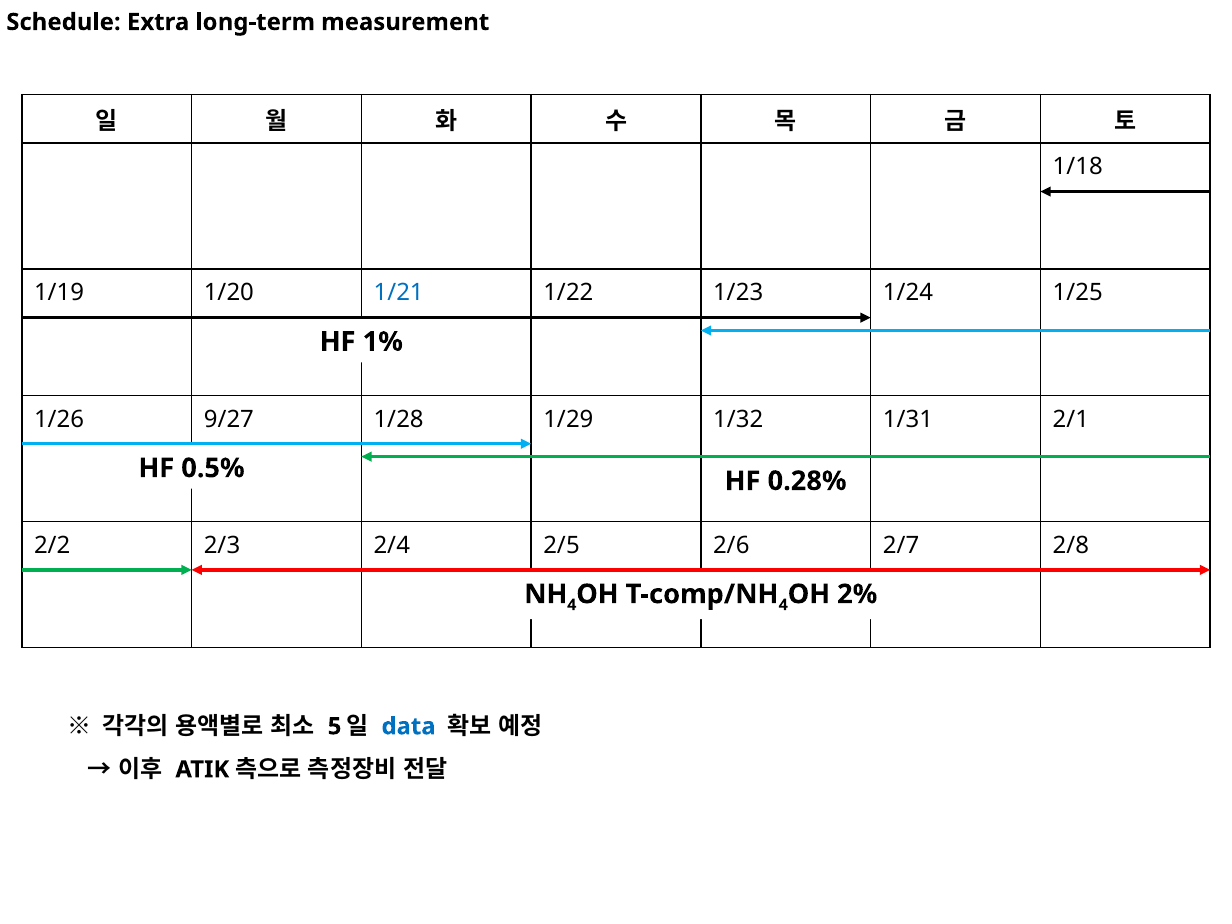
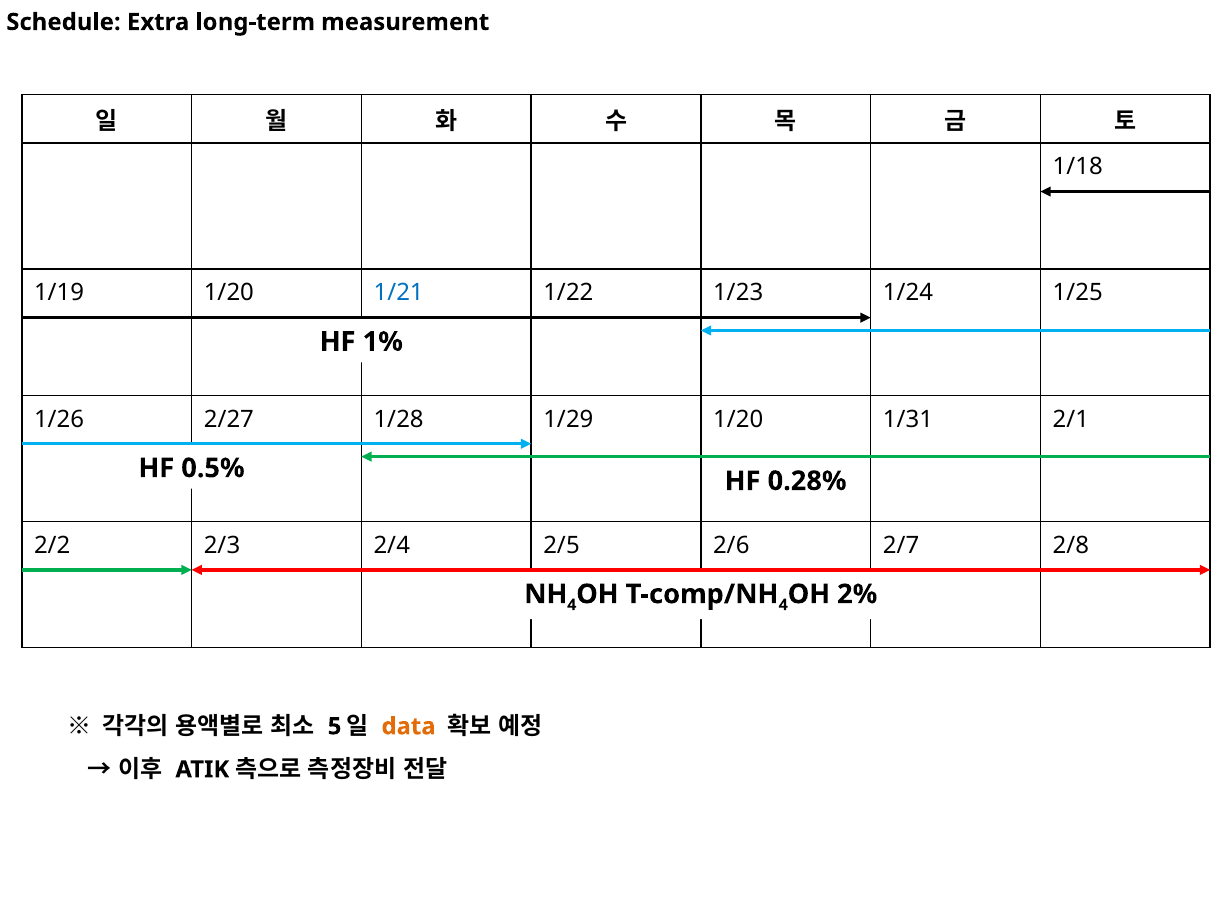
9/27: 9/27 -> 2/27 (229, 419)
1/29 1/32: 1/32 -> 1/20 (738, 419)
data colour: blue -> orange (409, 726)
